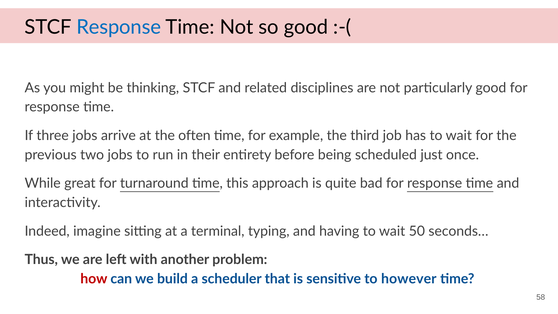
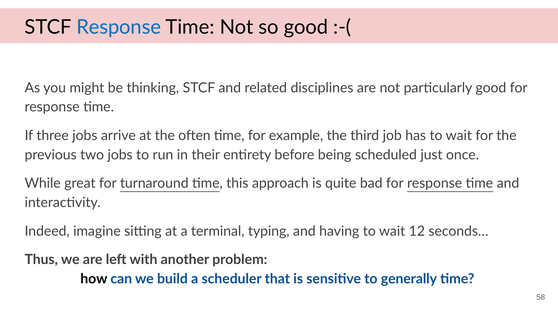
50: 50 -> 12 (417, 231)
how colour: red -> black (94, 279)
however: however -> generally (409, 279)
